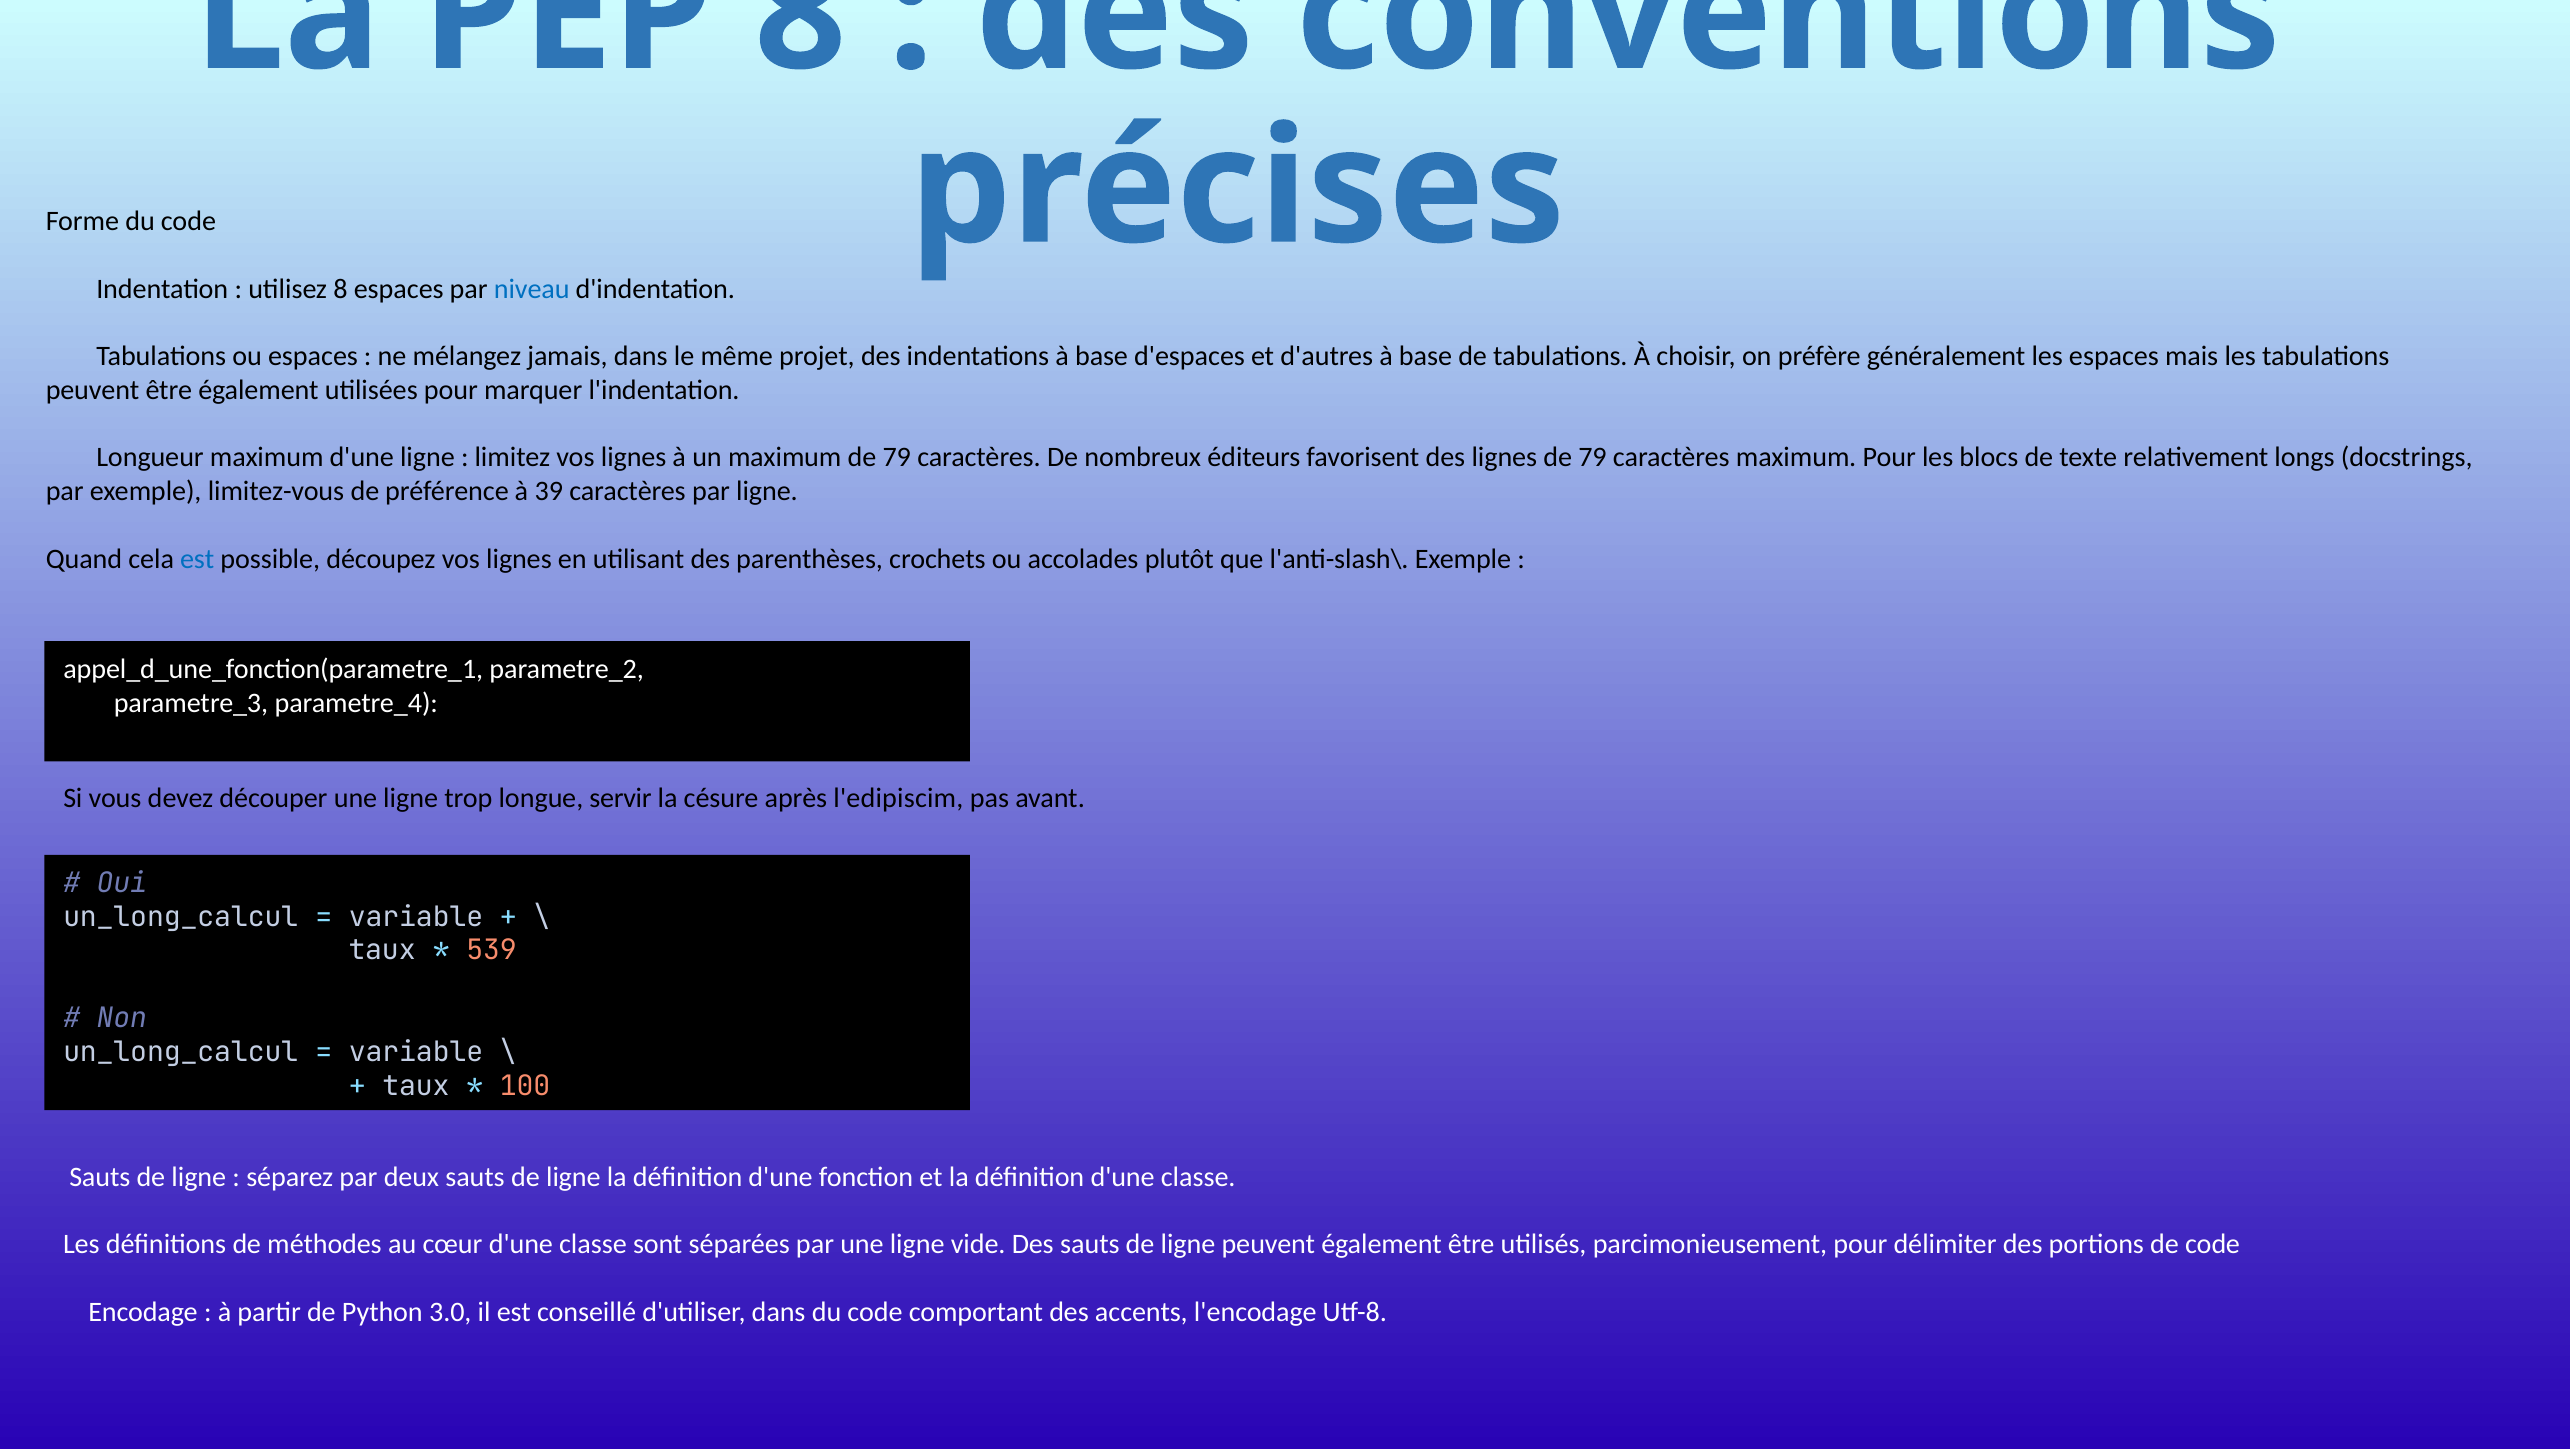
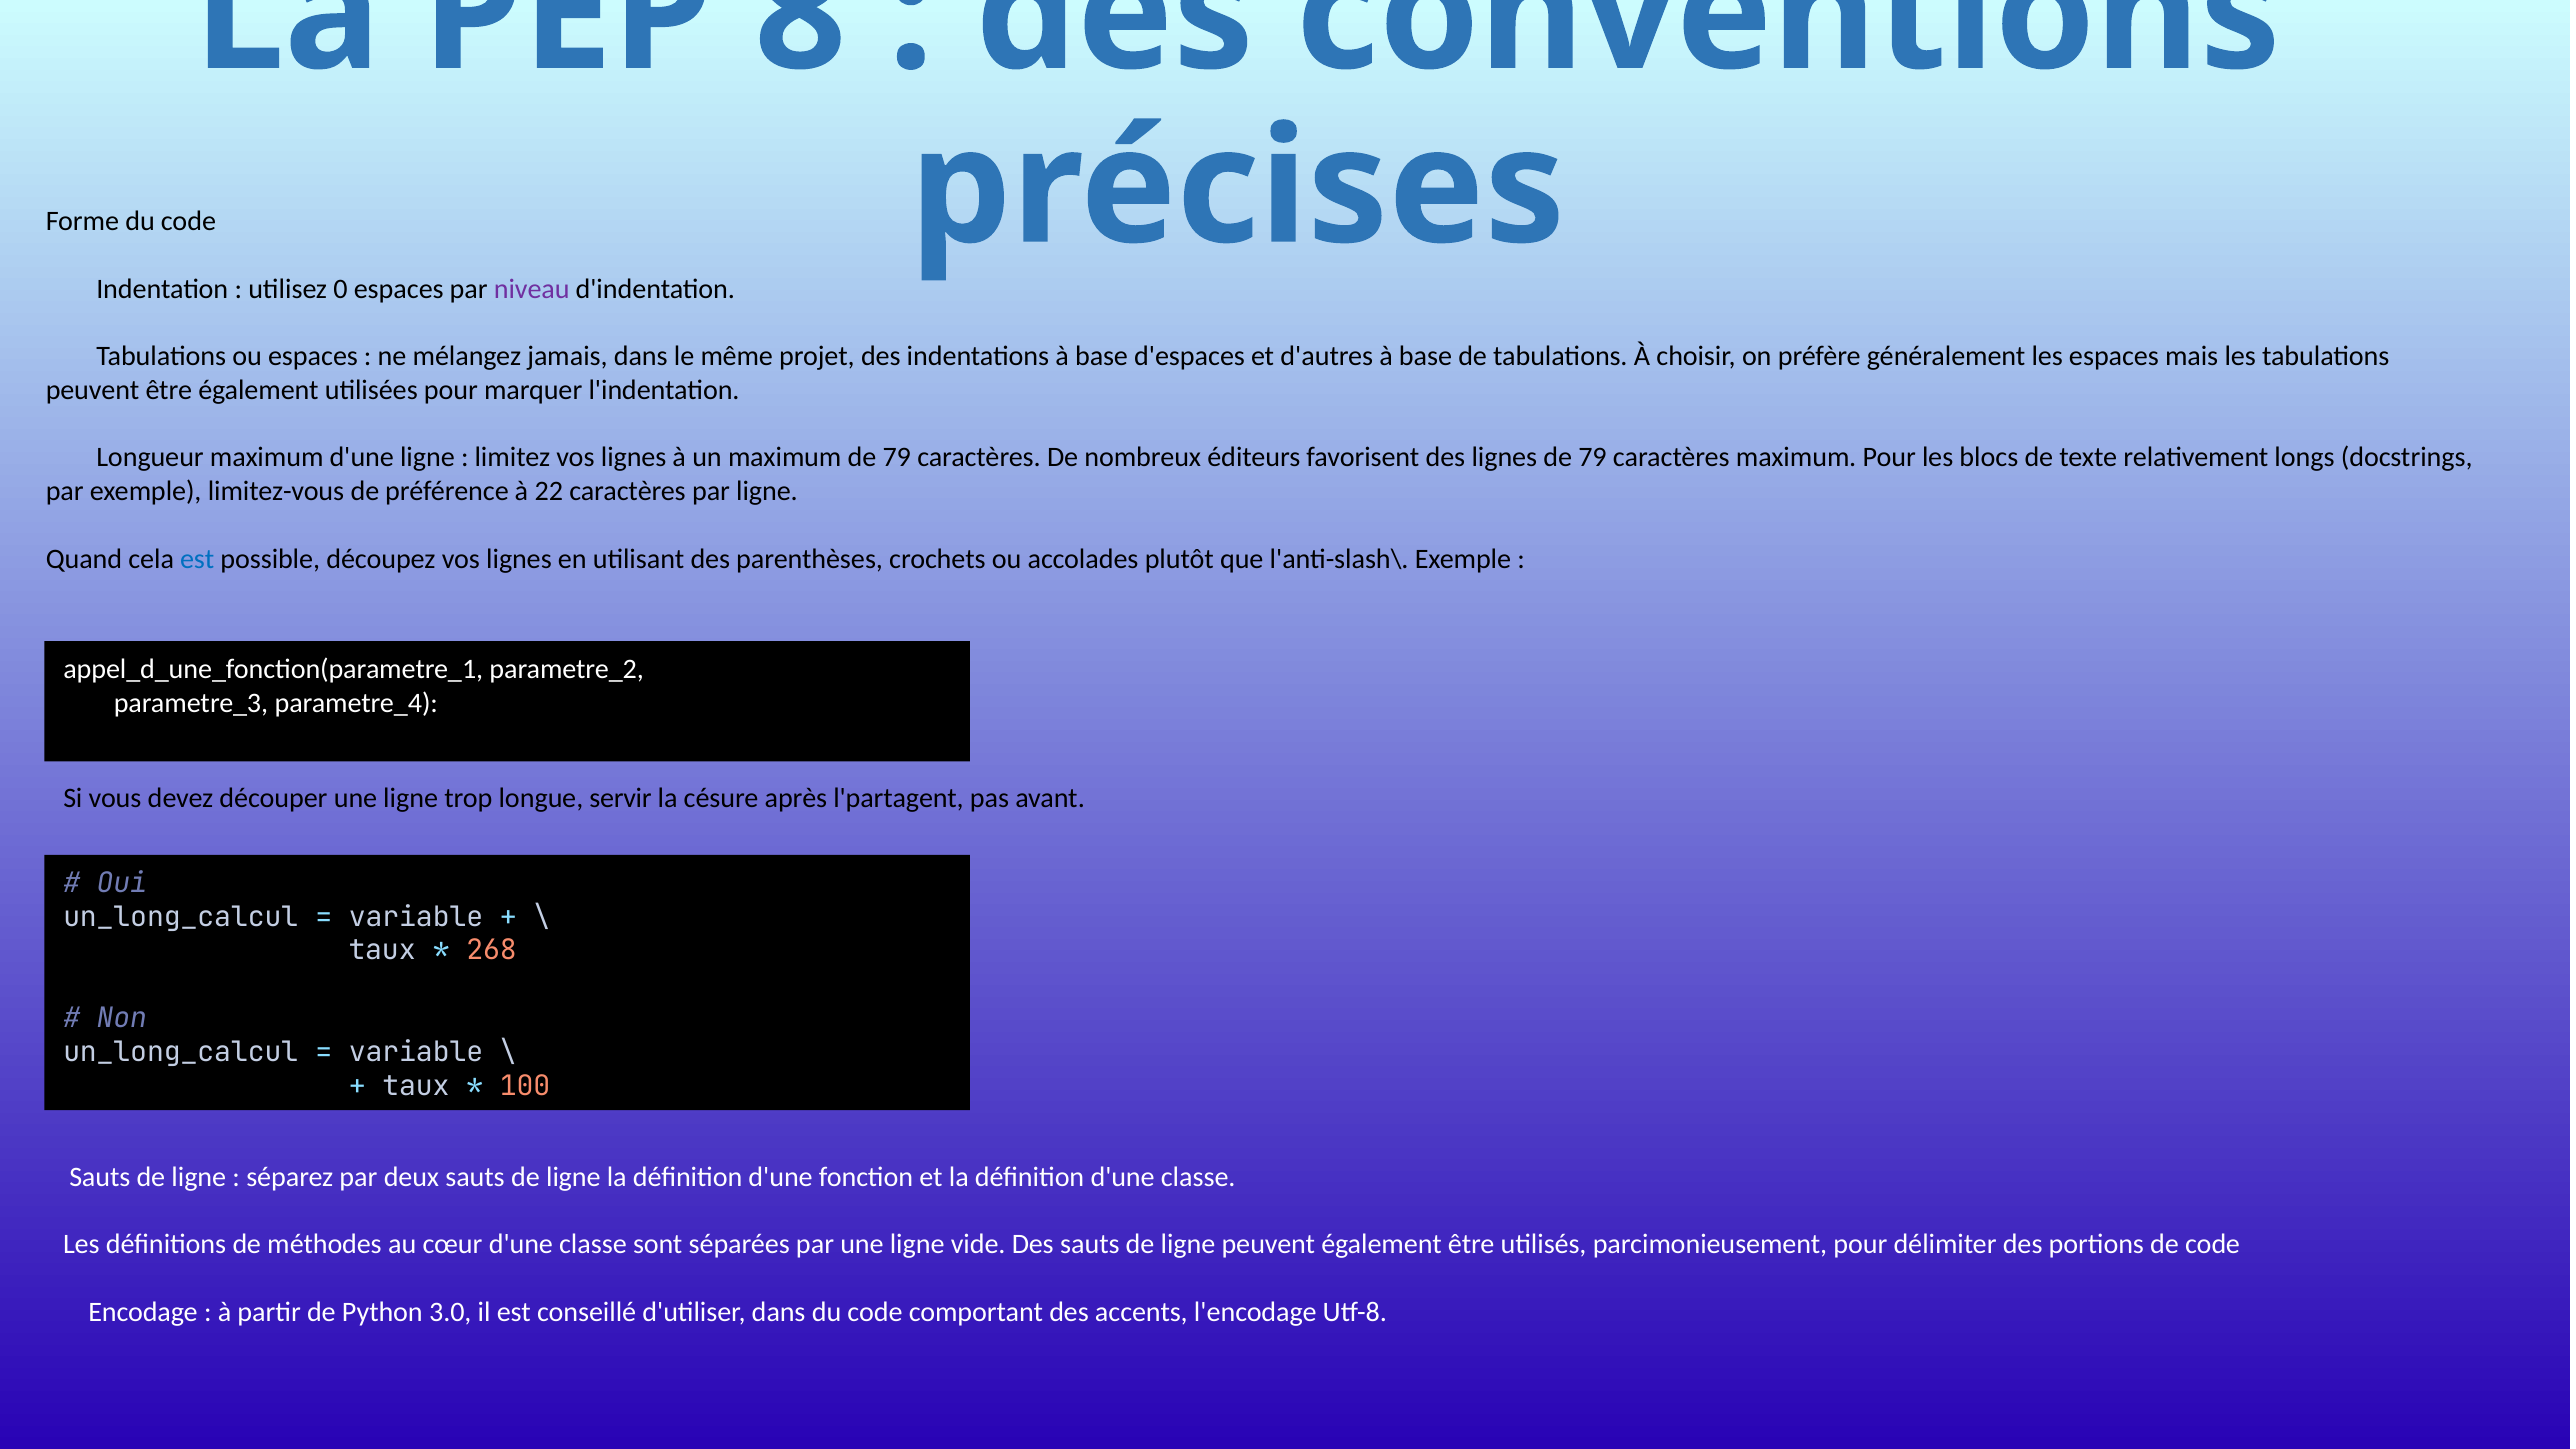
utilisez 8: 8 -> 0 (340, 289)
niveau colour: blue -> purple (532, 289)
39: 39 -> 22 (549, 491)
l'edipiscim: l'edipiscim -> l'partagent (899, 799)
539: 539 -> 268 (492, 951)
